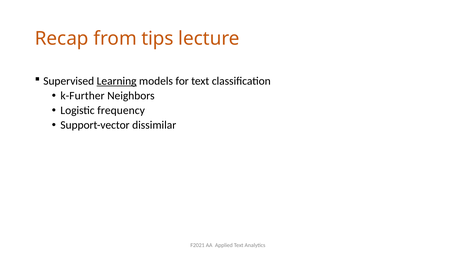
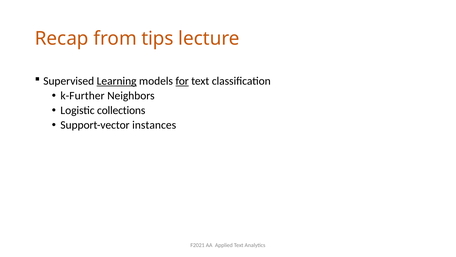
for underline: none -> present (182, 81)
frequency: frequency -> collections (121, 110)
dissimilar: dissimilar -> instances (154, 125)
